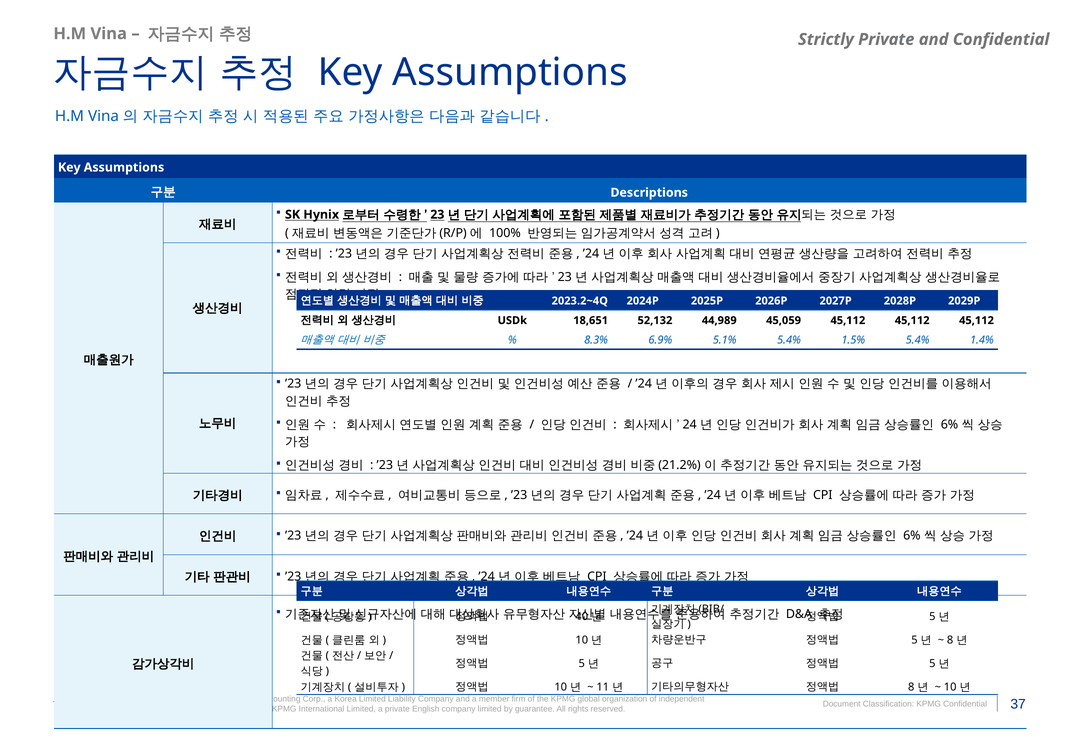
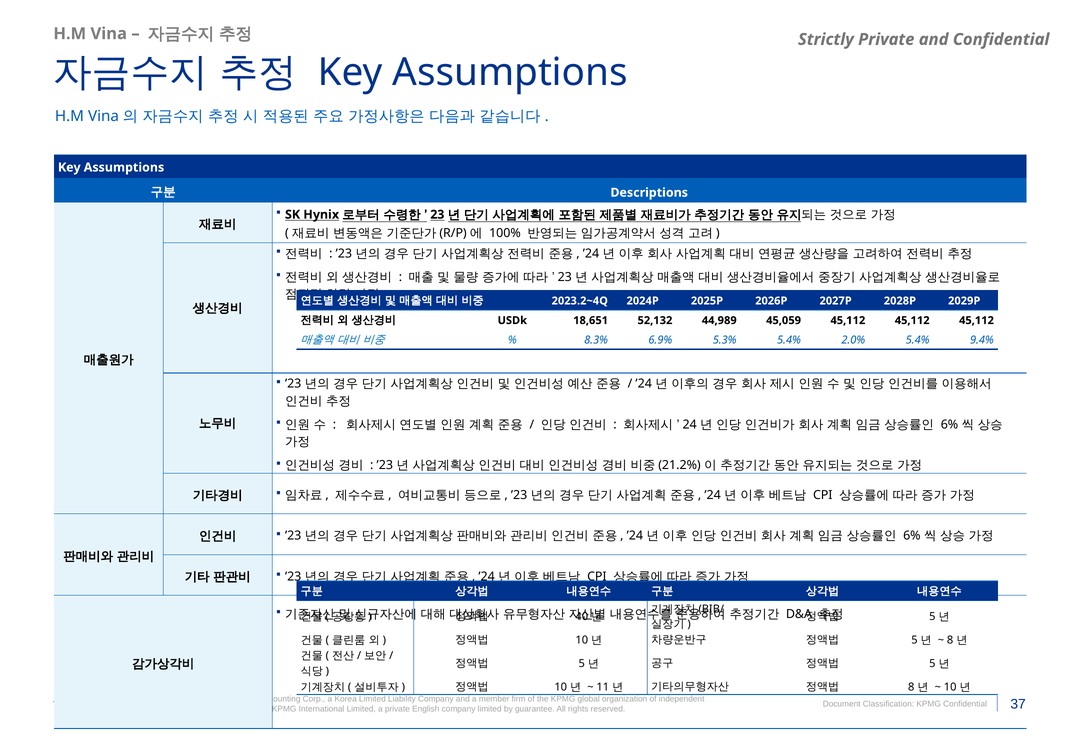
5.1%: 5.1% -> 5.3% (725, 340)
1.5%: 1.5% -> 2.0% (853, 340)
1.4%: 1.4% -> 9.4% (982, 340)
